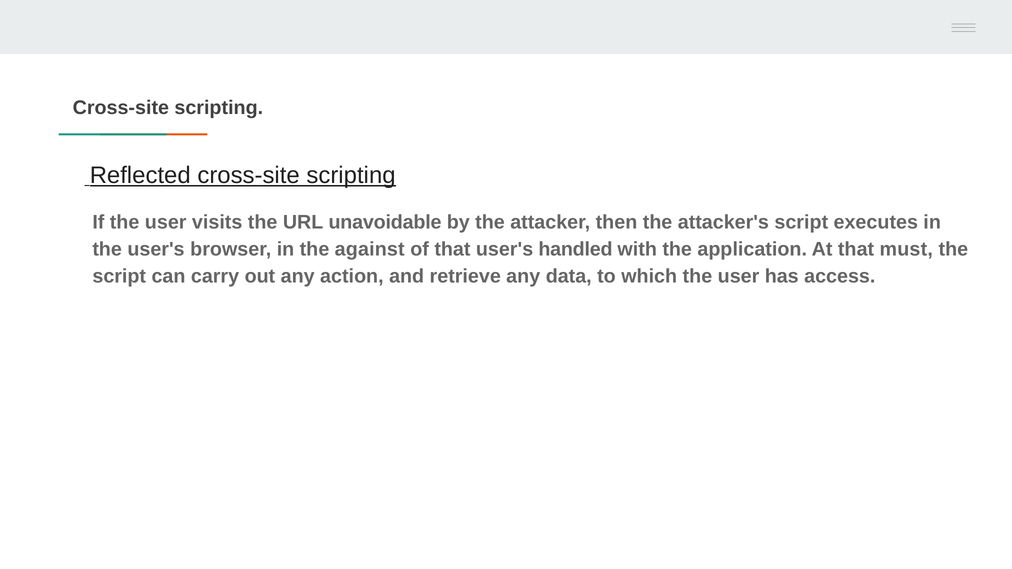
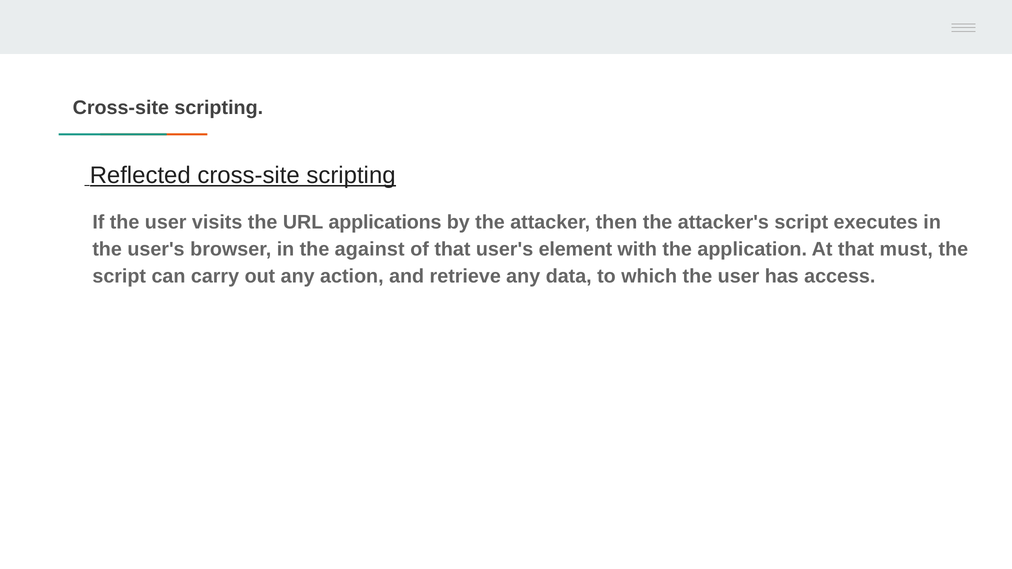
unavoidable: unavoidable -> applications (385, 222)
handled: handled -> element (575, 249)
